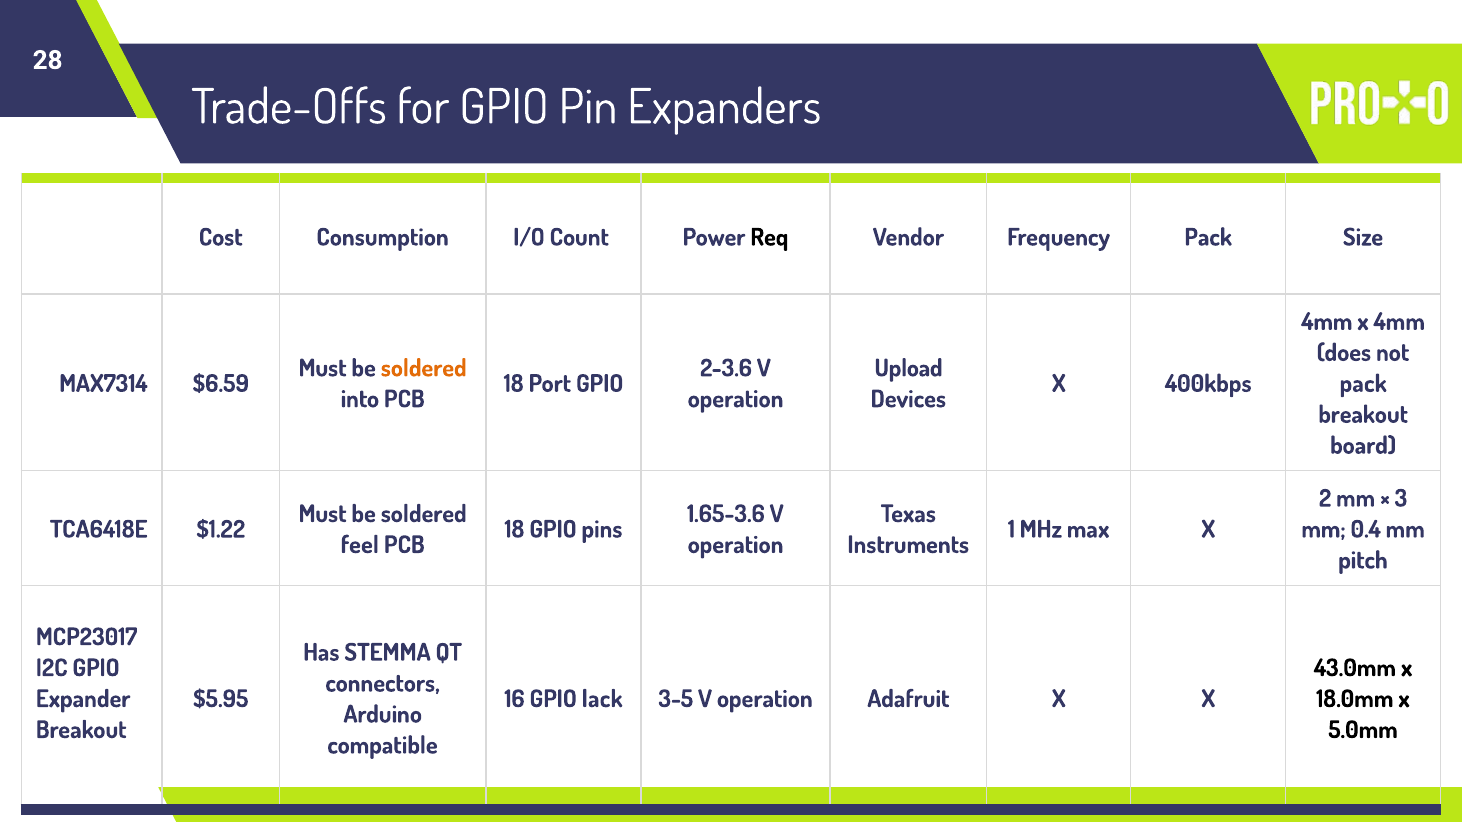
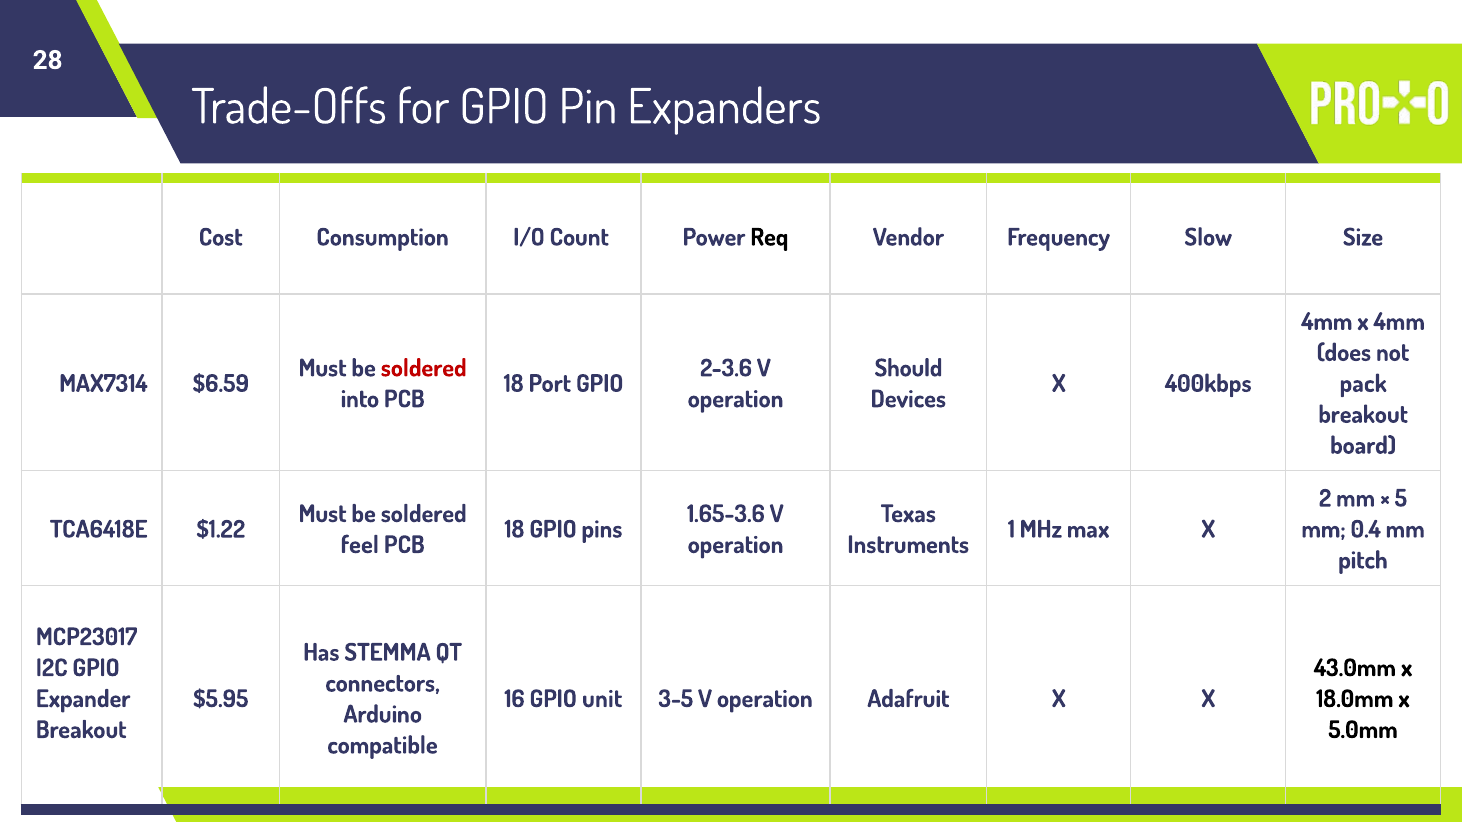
Frequency Pack: Pack -> Slow (1208, 238)
soldered colour: orange -> red (424, 369)
Upload: Upload -> Should (908, 369)
3: 3 -> 5 (1401, 499)
lack: lack -> unit (602, 699)
